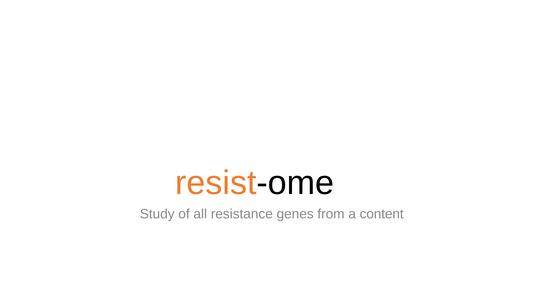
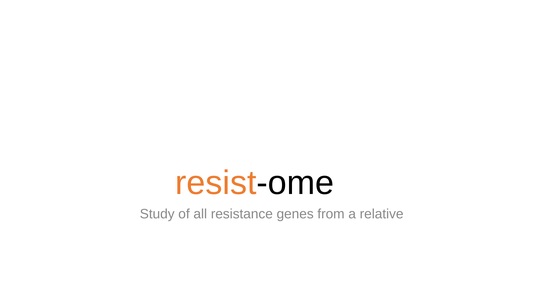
content: content -> relative (382, 214)
